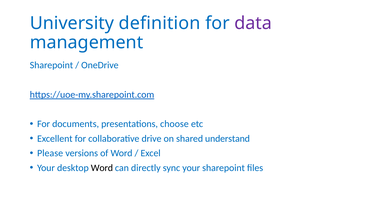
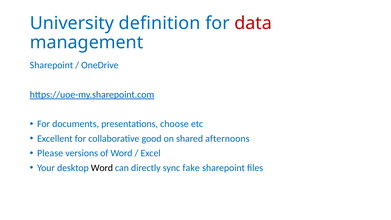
data colour: purple -> red (253, 23)
drive: drive -> good (152, 139)
understand: understand -> afternoons (227, 139)
sync your: your -> fake (191, 168)
